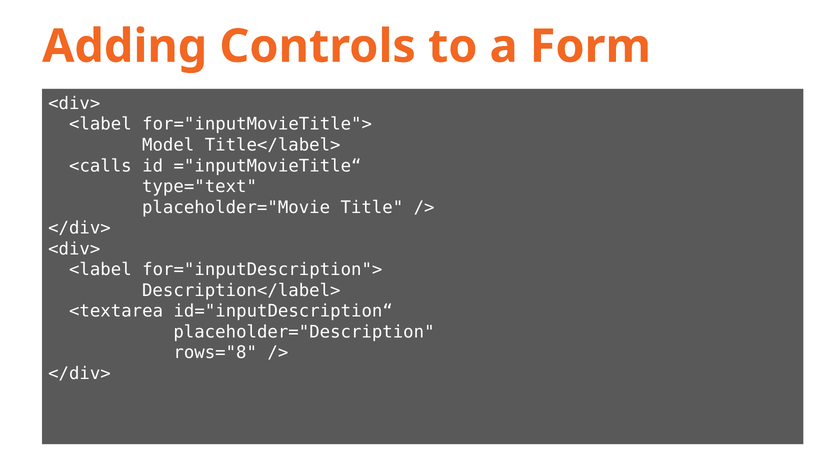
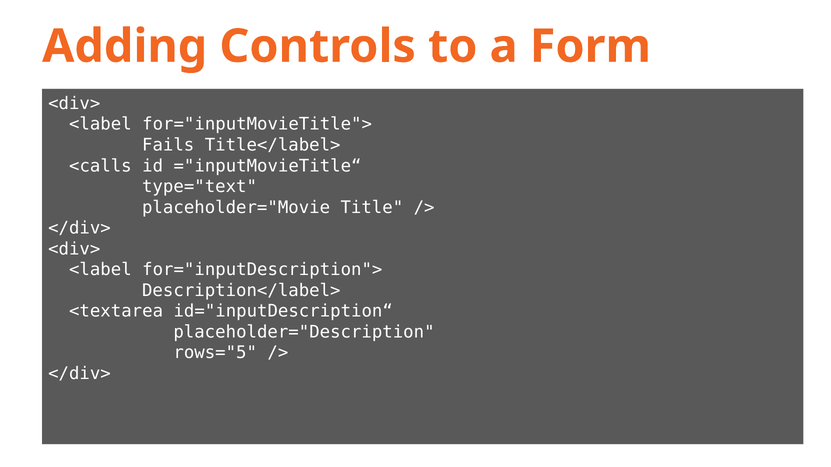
Model: Model -> Fails (168, 145)
rows="8: rows="8 -> rows="5 (215, 353)
